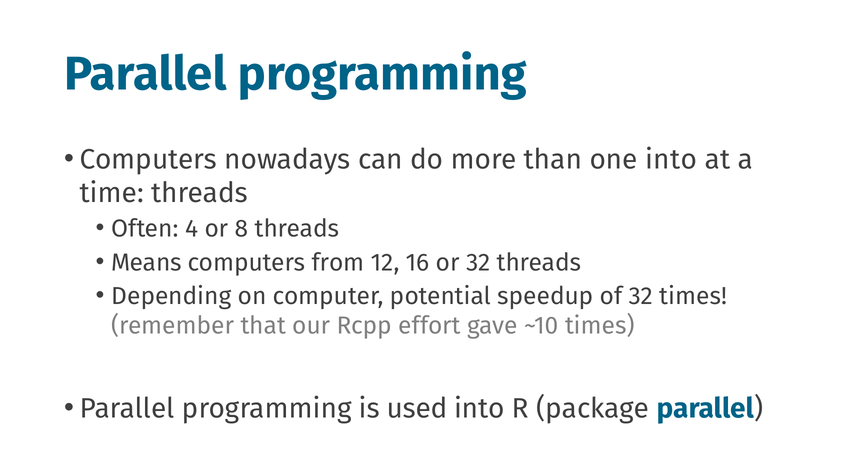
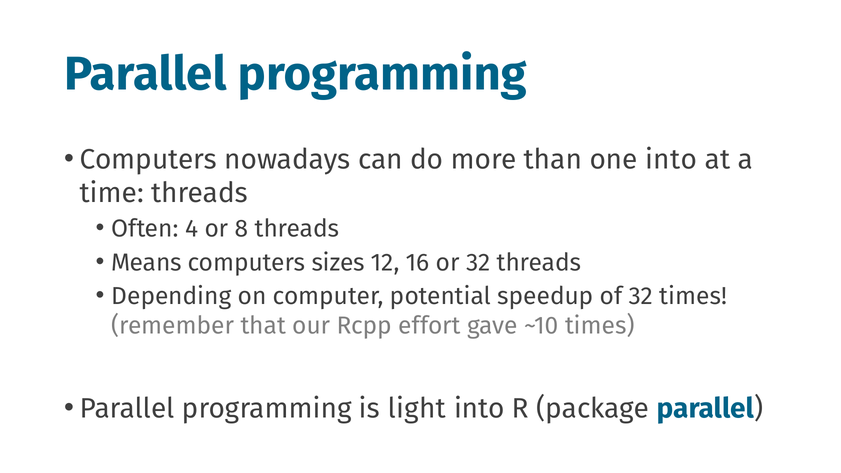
from: from -> sizes (338, 262)
used: used -> light (417, 409)
